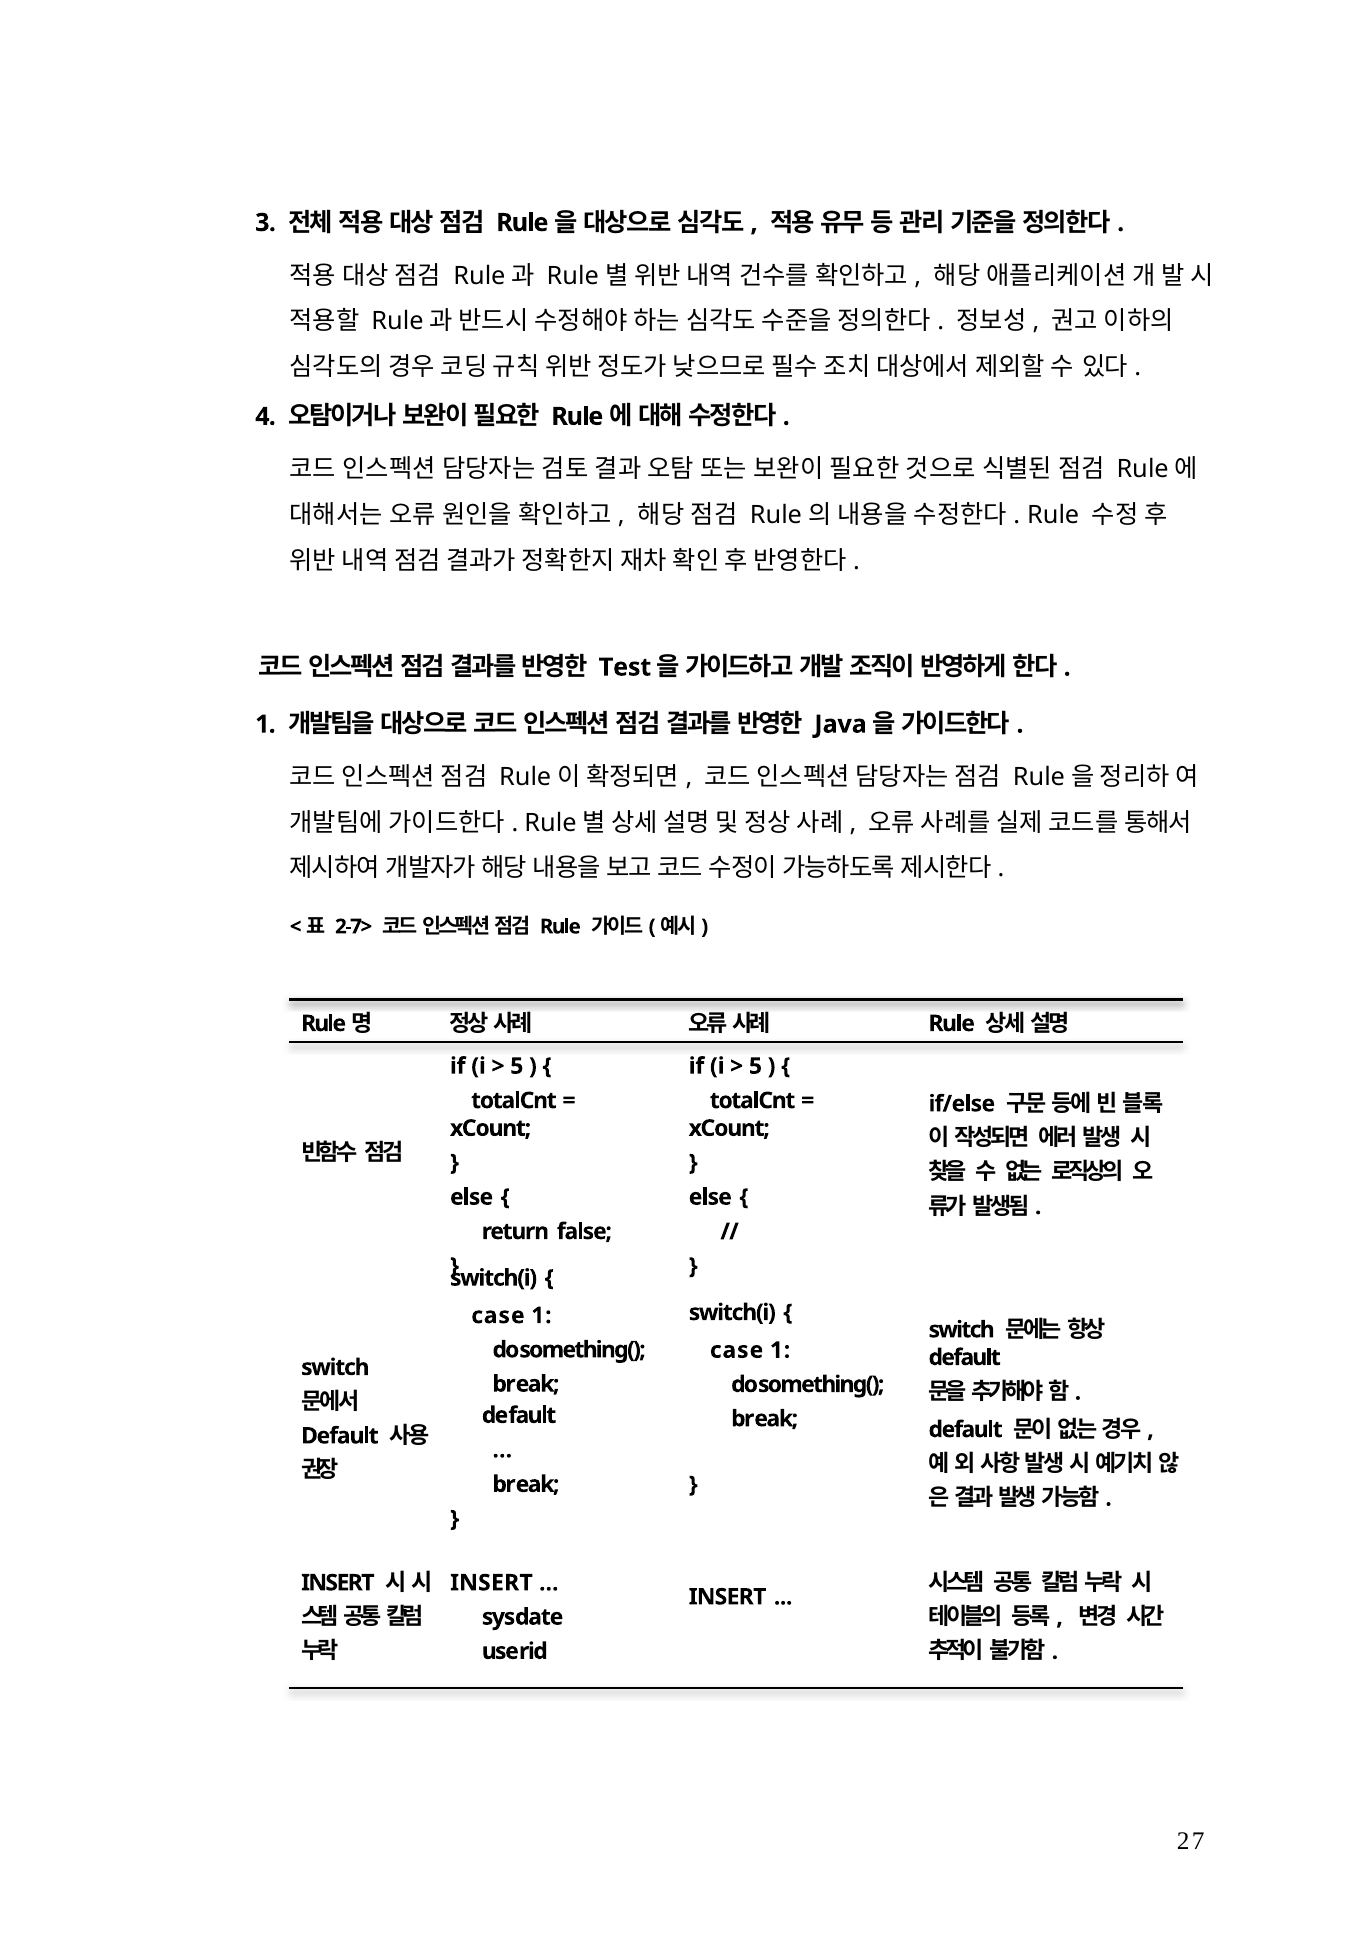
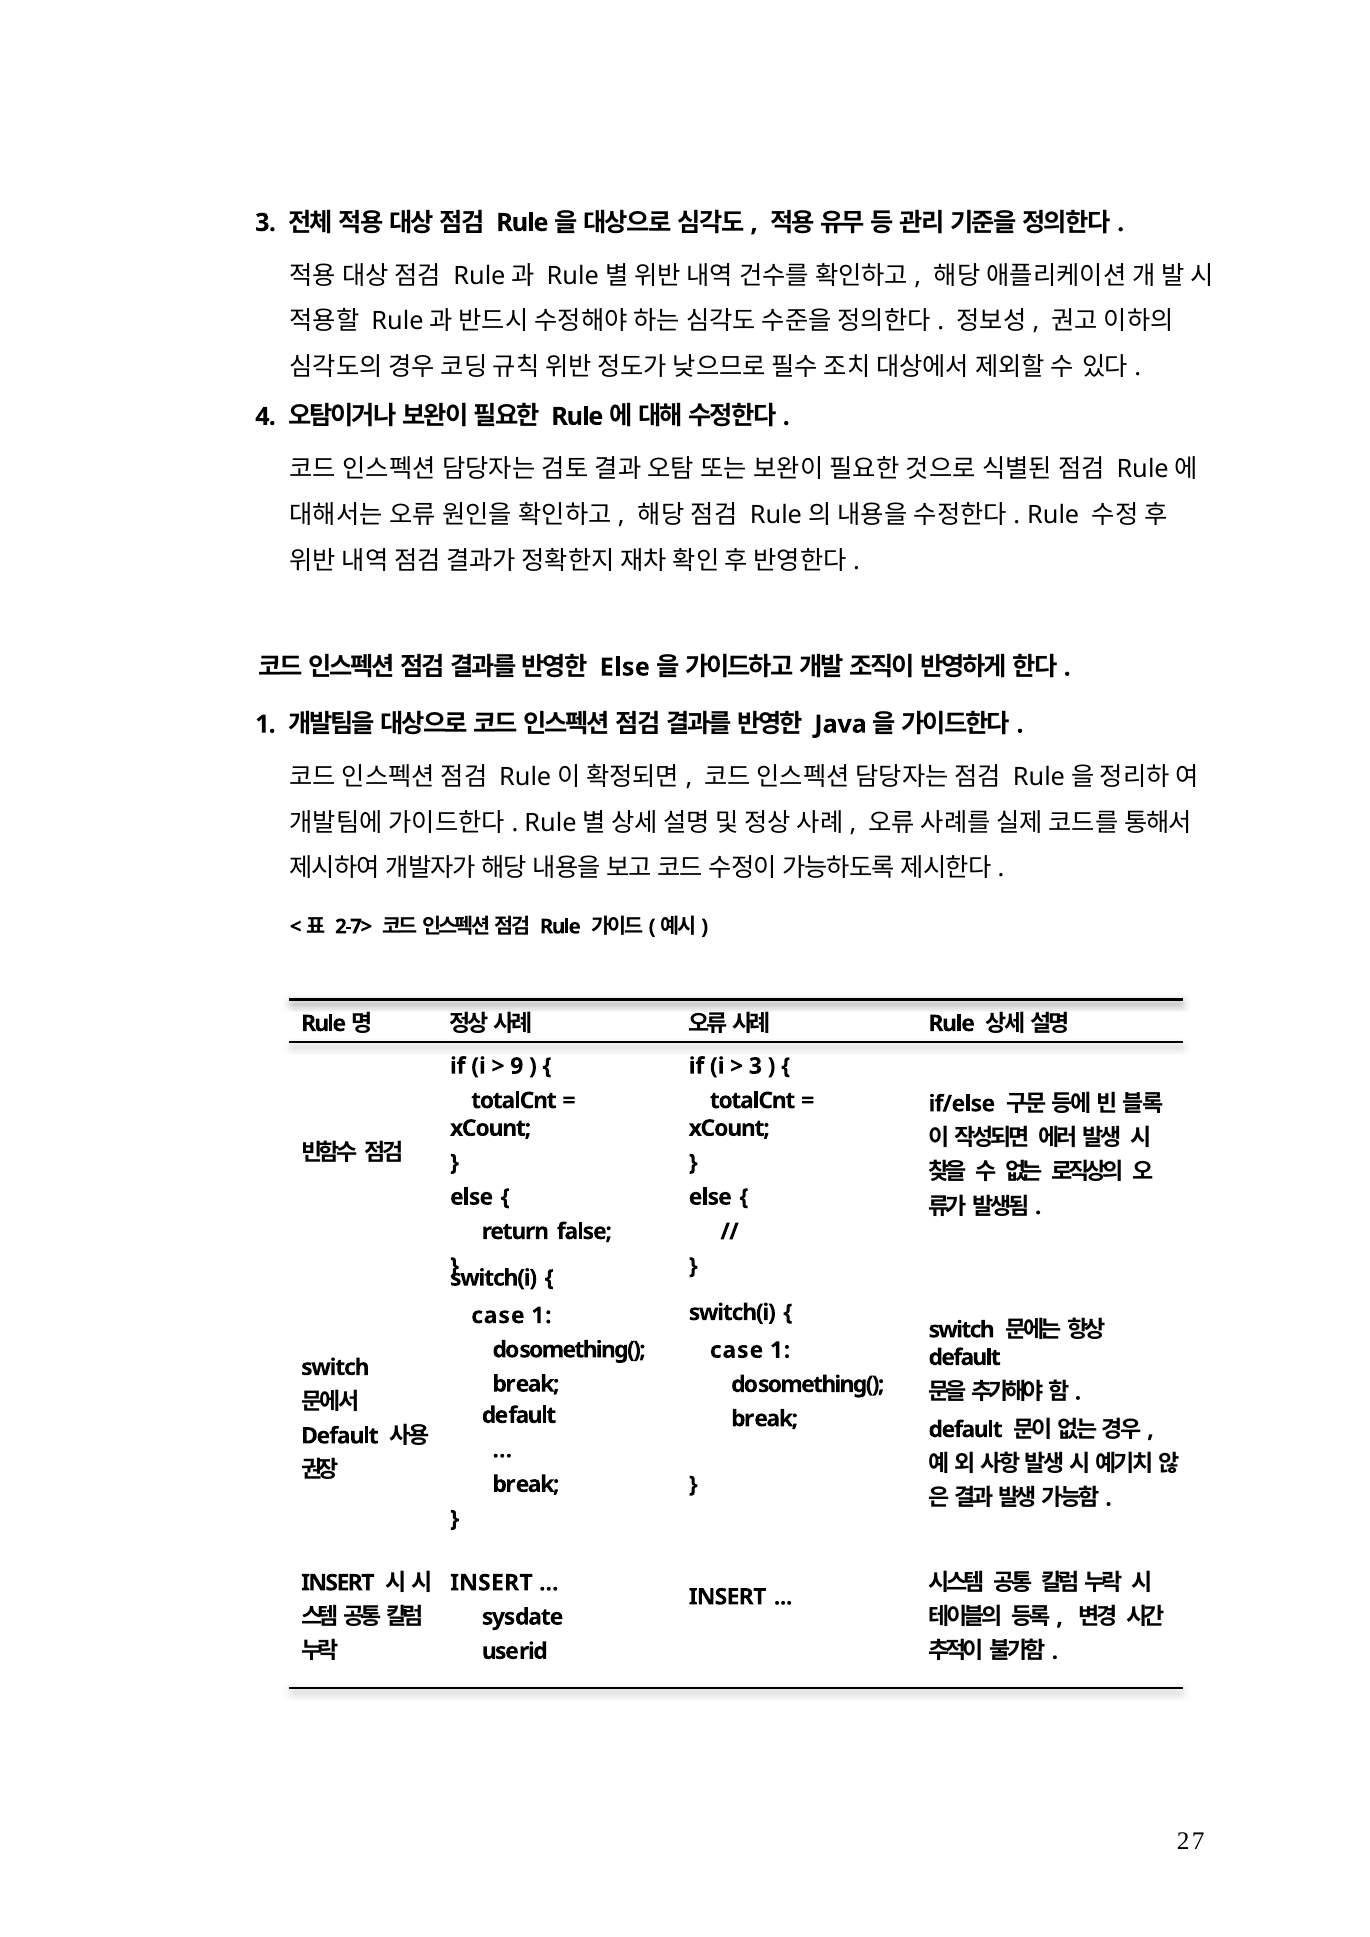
Test: Test -> Else (625, 668)
5: 5 -> 9 (517, 1067)
5: 5 -> 3 (755, 1067)
